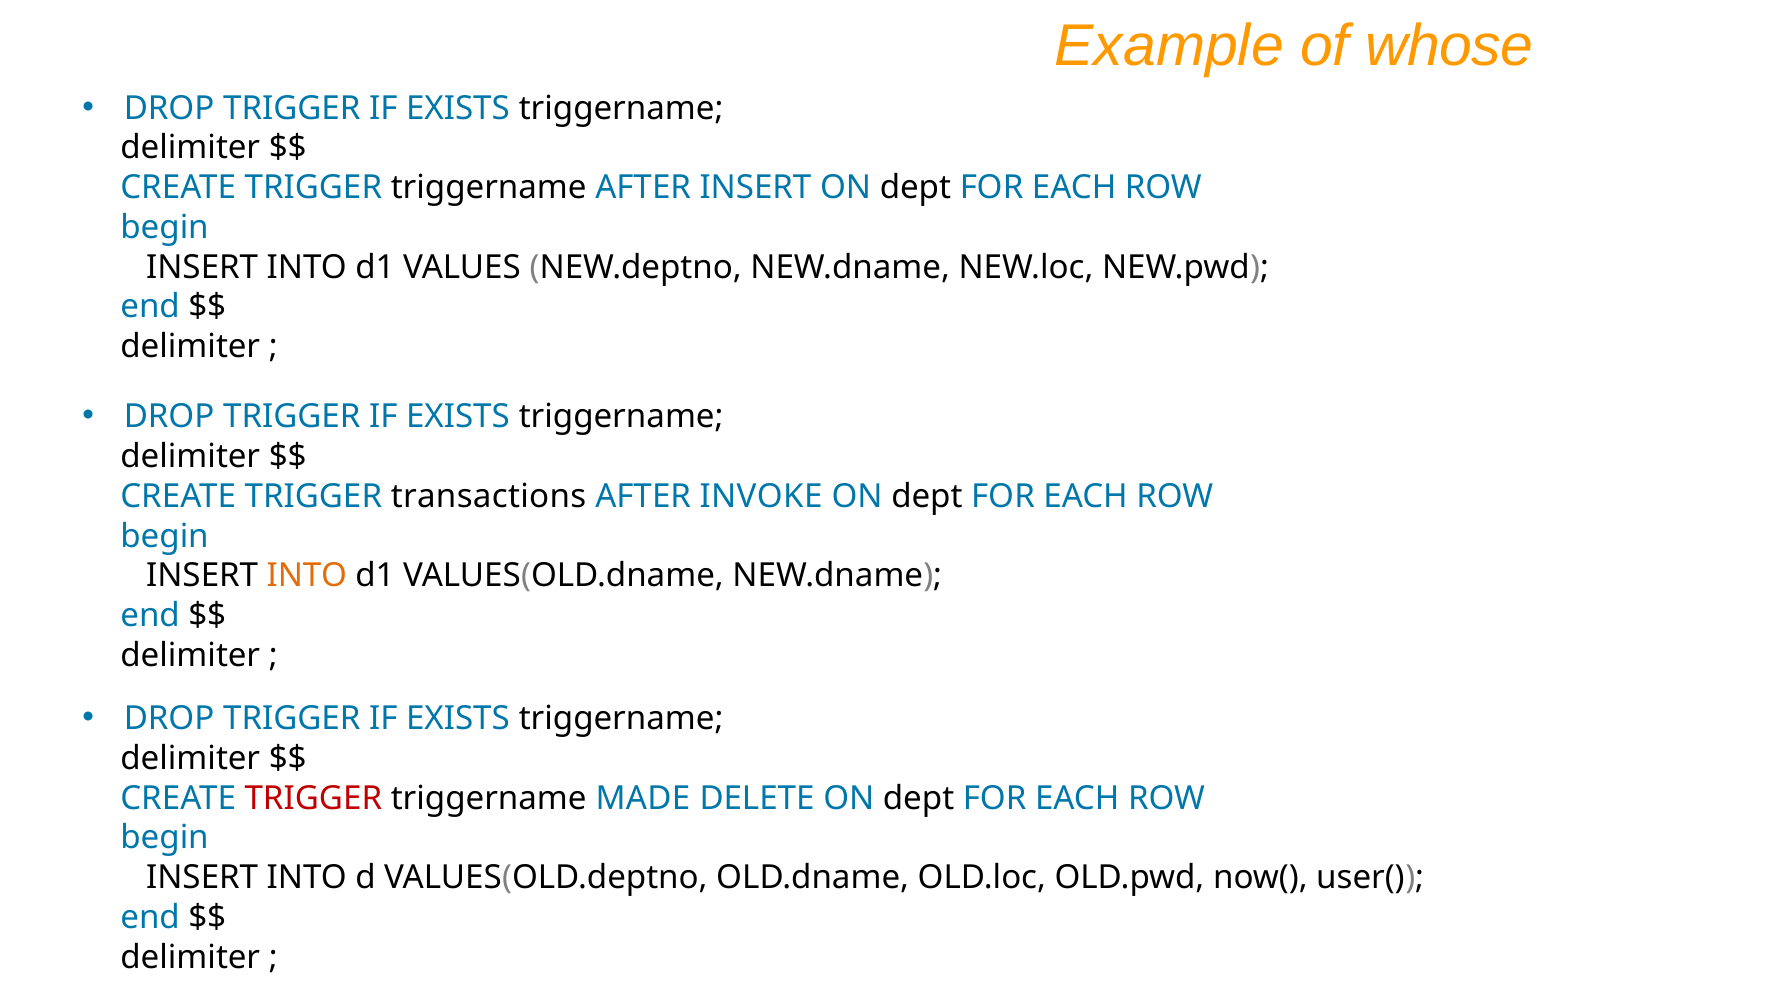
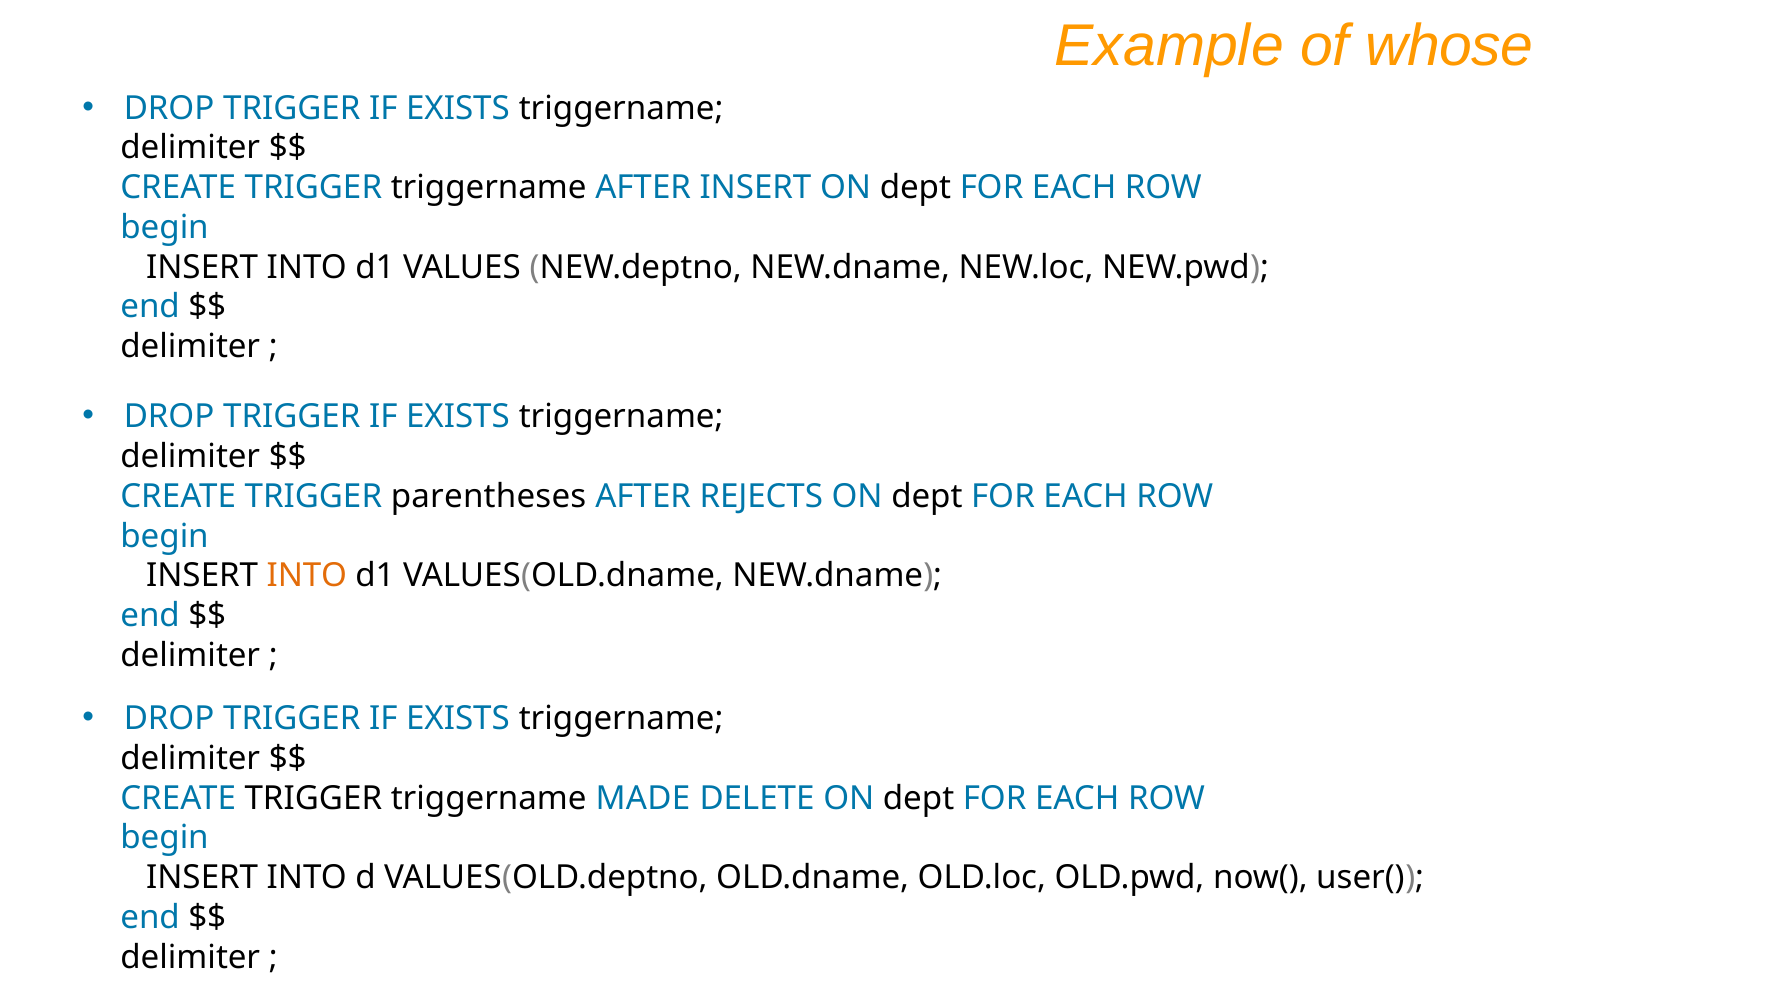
transactions: transactions -> parentheses (489, 496)
INVOKE: INVOKE -> REJECTS (761, 496)
TRIGGER colour: red -> black (313, 798)
